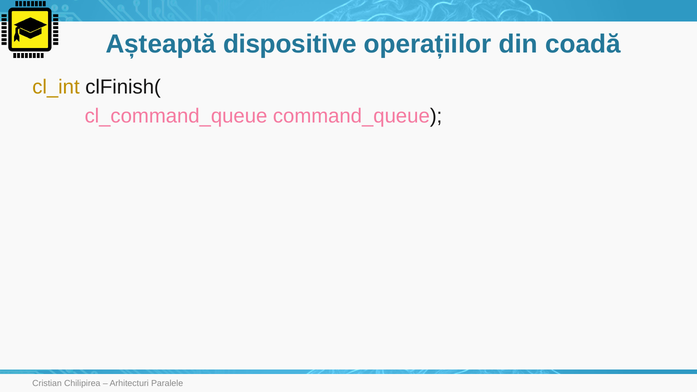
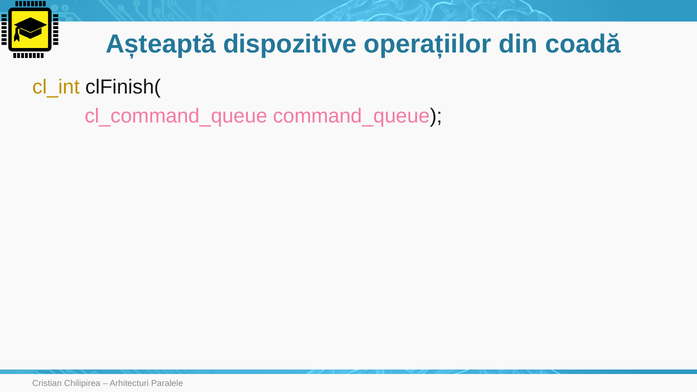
dispositive: dispositive -> dispozitive (290, 44)
